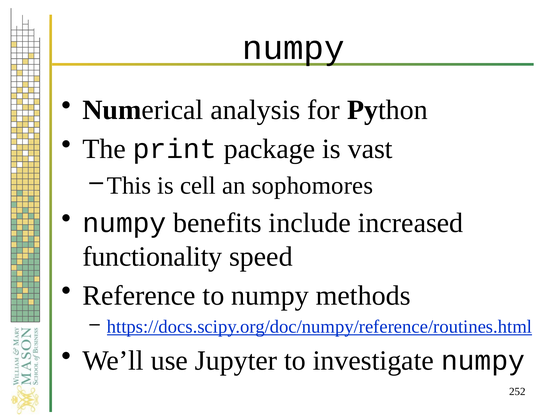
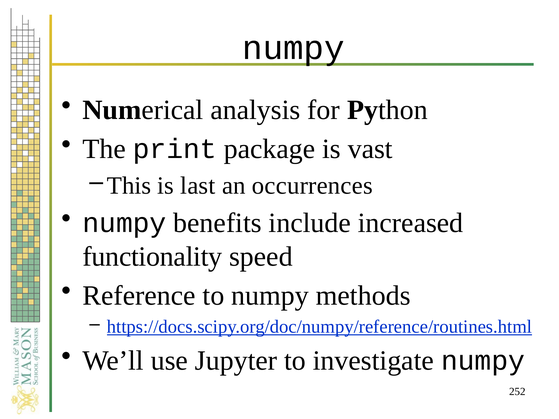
cell: cell -> last (198, 186)
sophomores: sophomores -> occurrences (312, 186)
